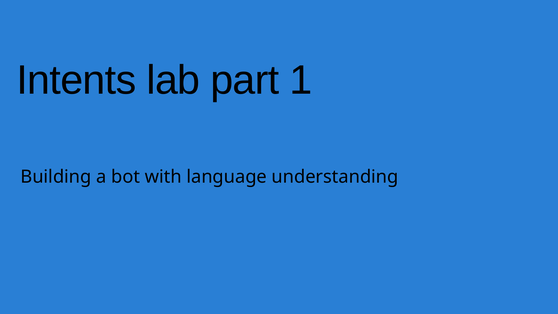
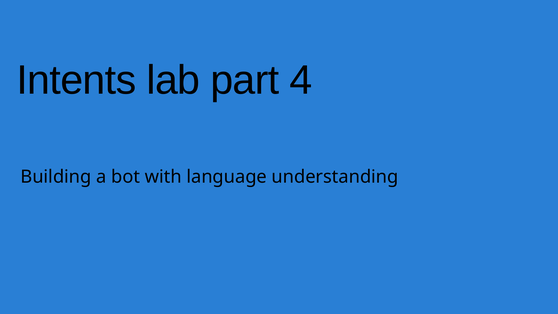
1: 1 -> 4 (301, 80)
